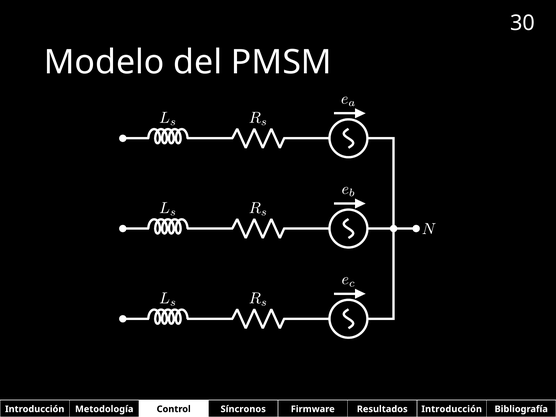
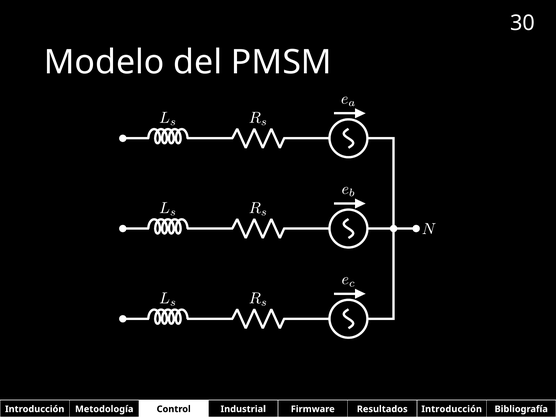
Síncronos: Síncronos -> Industrial (243, 409)
